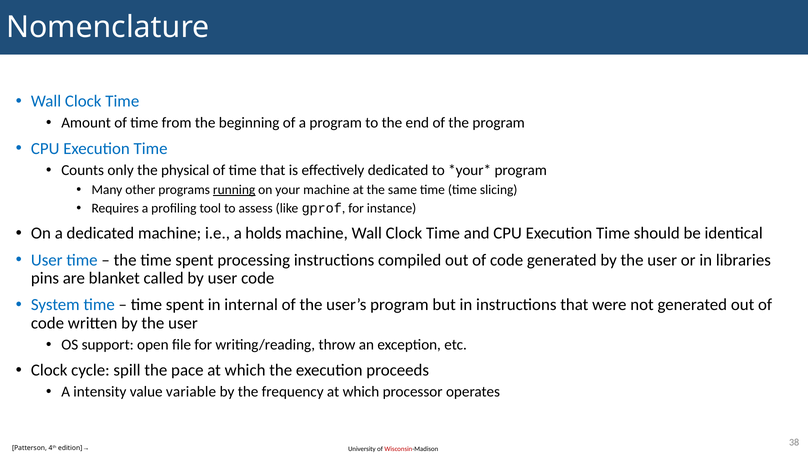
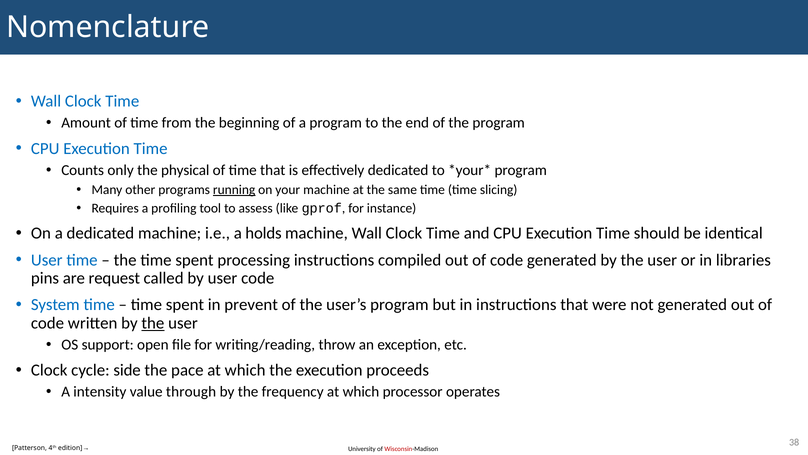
blanket: blanket -> request (114, 278)
internal: internal -> prevent (251, 305)
the underline: none -> present (153, 323)
spill: spill -> side (127, 370)
variable: variable -> through (191, 391)
